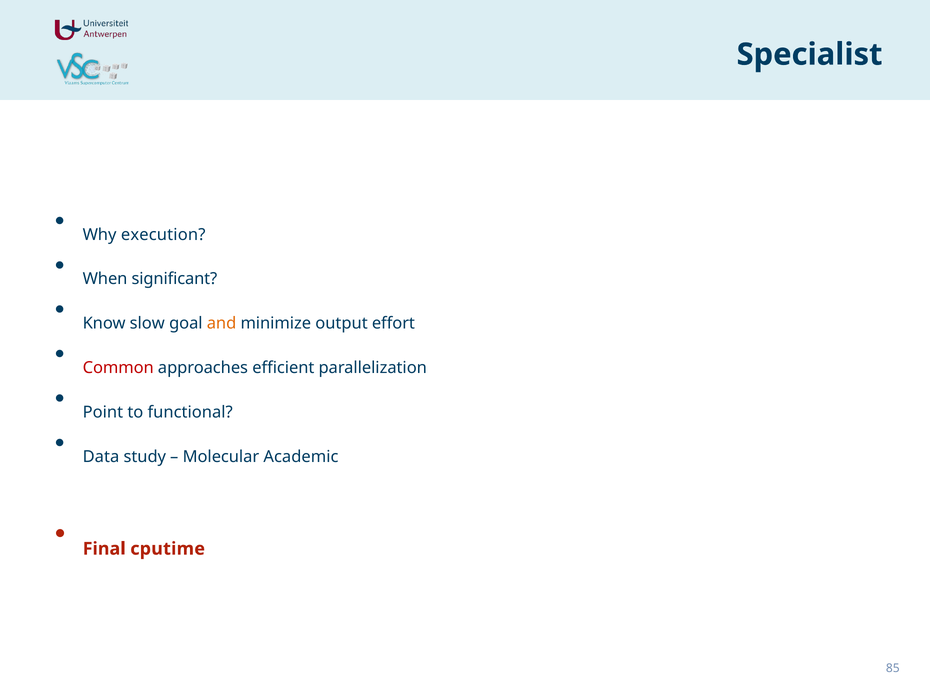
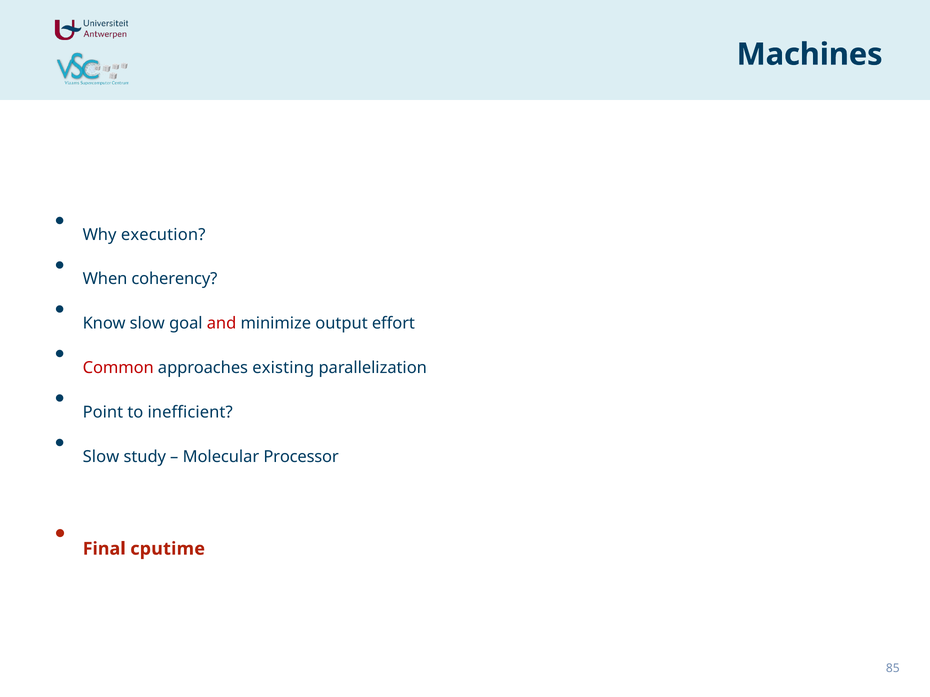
Specialist: Specialist -> Machines (810, 55)
significant: significant -> coherency (174, 279)
and colour: orange -> red (222, 324)
efficient: efficient -> existing (283, 368)
functional: functional -> inefficient (190, 413)
Data: Data -> Slow (101, 457)
Academic: Academic -> Processor (301, 457)
